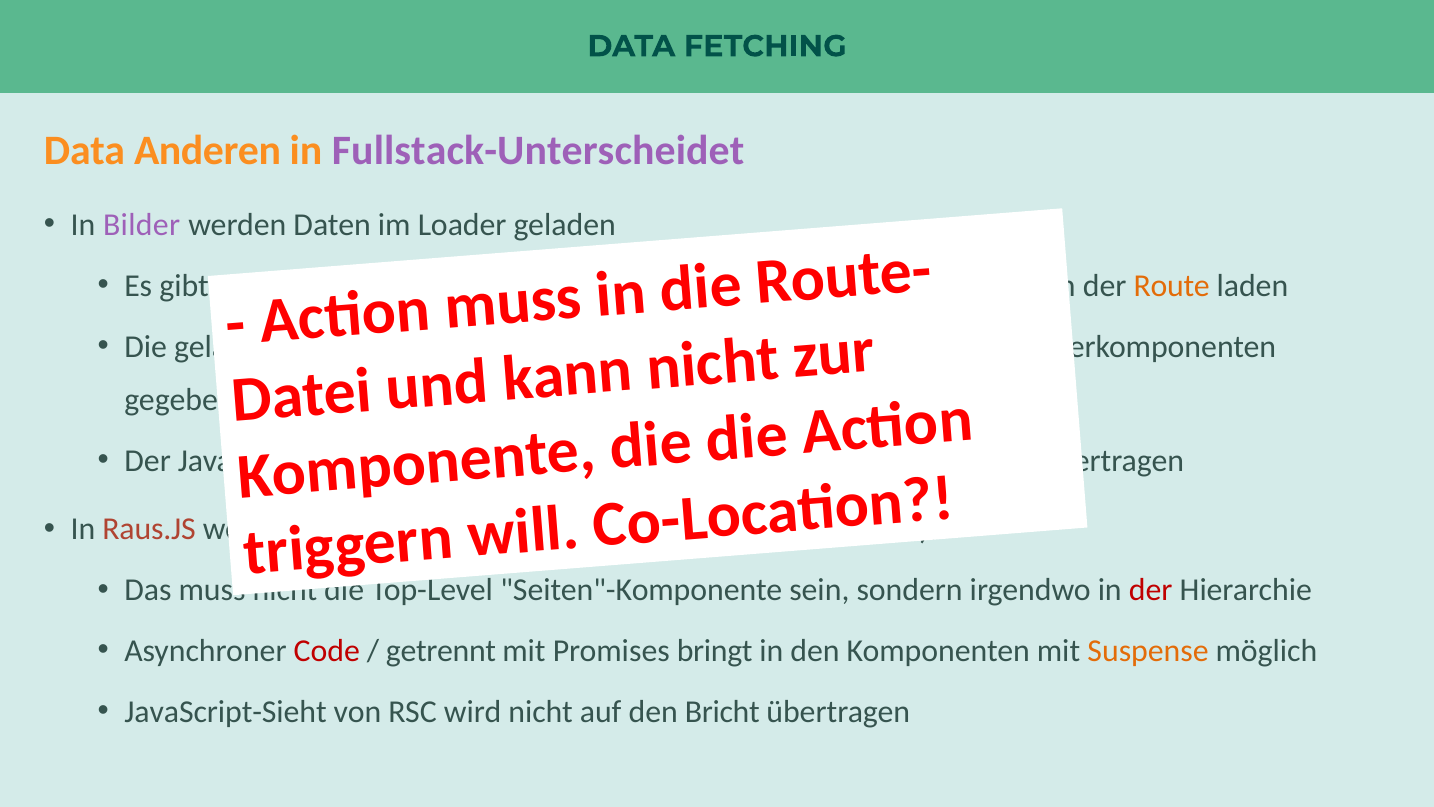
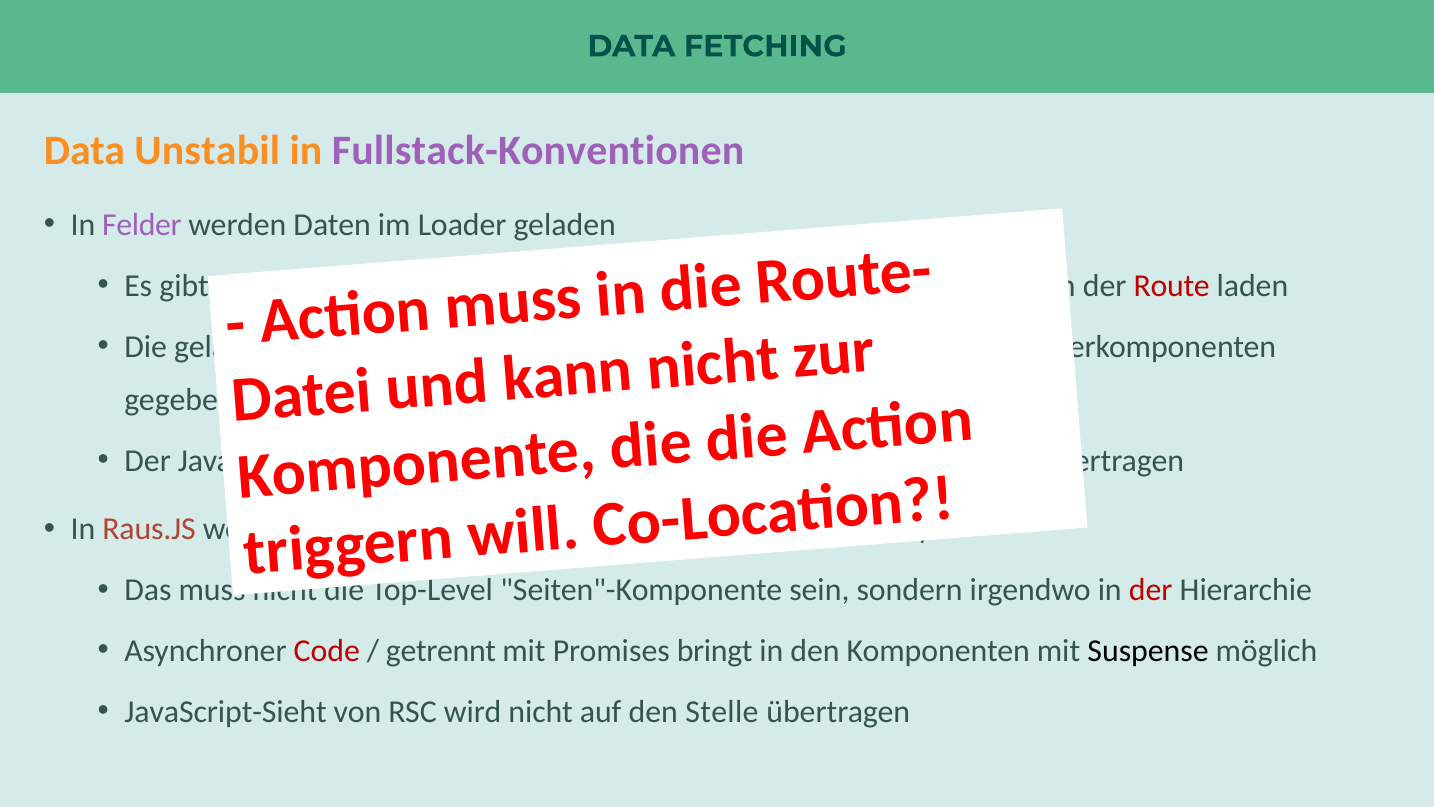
Anderen: Anderen -> Unstabil (207, 150)
Fullstack-Unterscheidet: Fullstack-Unterscheidet -> Fullstack-Konventionen (538, 150)
Bilder: Bilder -> Felder (142, 225)
Route colour: orange -> red (1172, 285)
Suspense colour: orange -> black (1148, 651)
Bricht: Bricht -> Stelle (722, 712)
